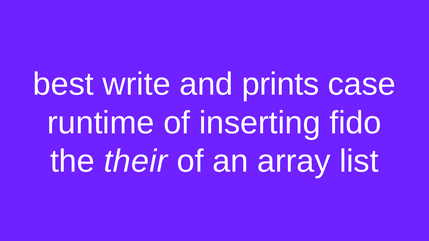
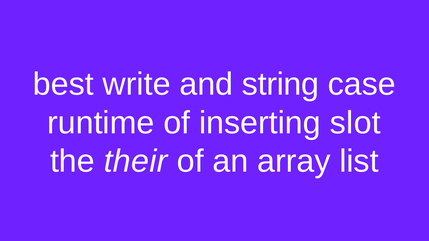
prints: prints -> string (281, 84)
fido: fido -> slot (355, 123)
